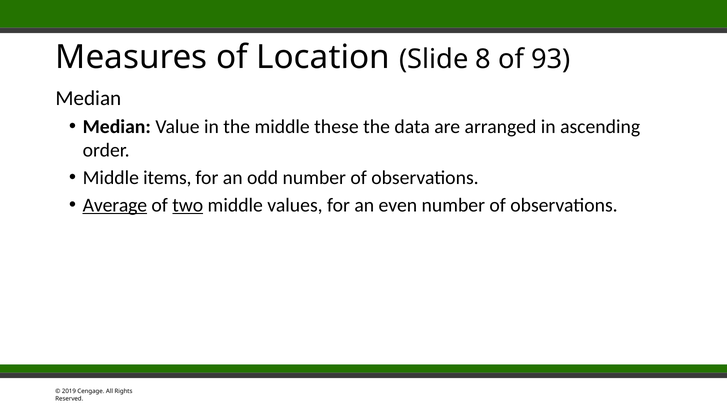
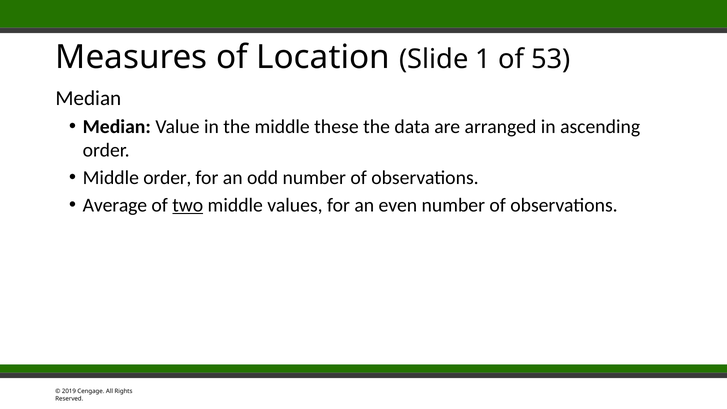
8: 8 -> 1 (483, 59)
93: 93 -> 53 (551, 59)
Middle items: items -> order (167, 178)
Average underline: present -> none (115, 205)
